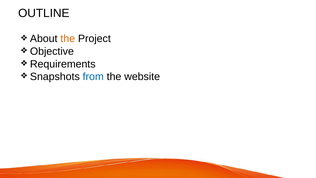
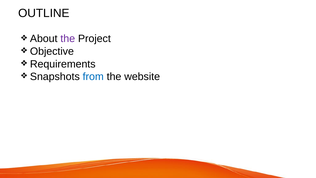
the colour: orange -> purple (68, 39)
